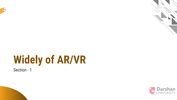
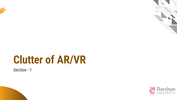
Widely: Widely -> Clutter (28, 60)
